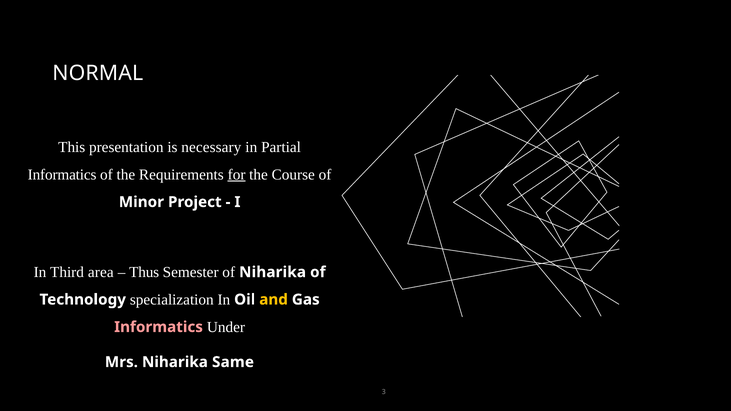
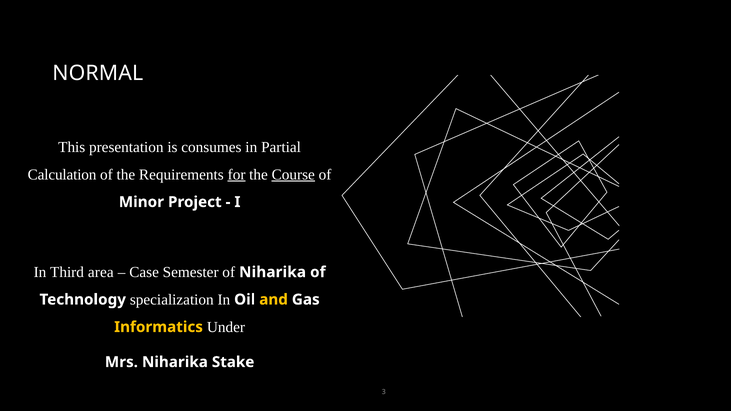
necessary: necessary -> consumes (211, 147)
Informatics: Informatics -> Calculation (62, 175)
Course underline: none -> present (293, 175)
Thus: Thus -> Case (144, 272)
Informatics colour: pink -> yellow (159, 327)
Same: Same -> Stake (233, 362)
